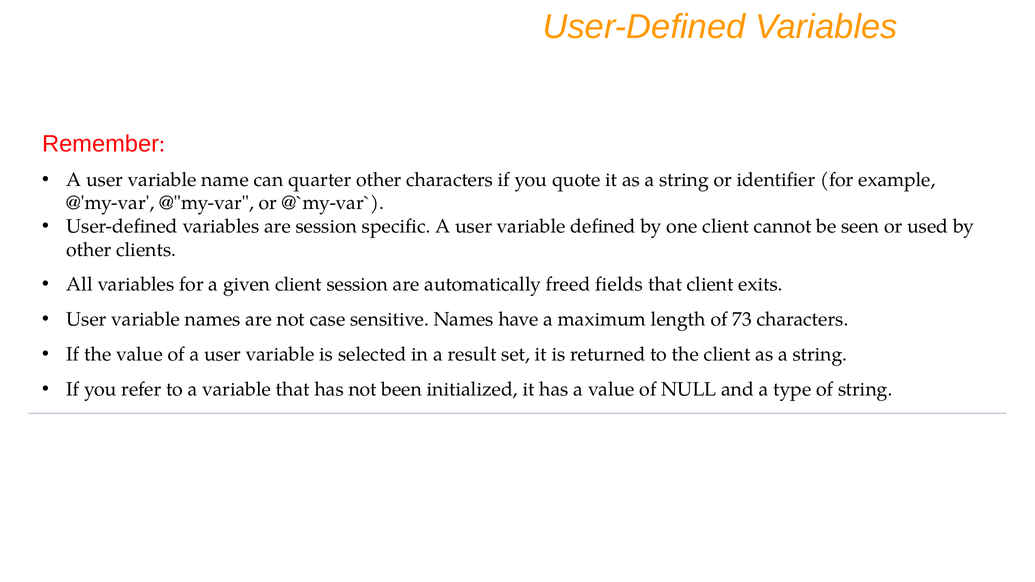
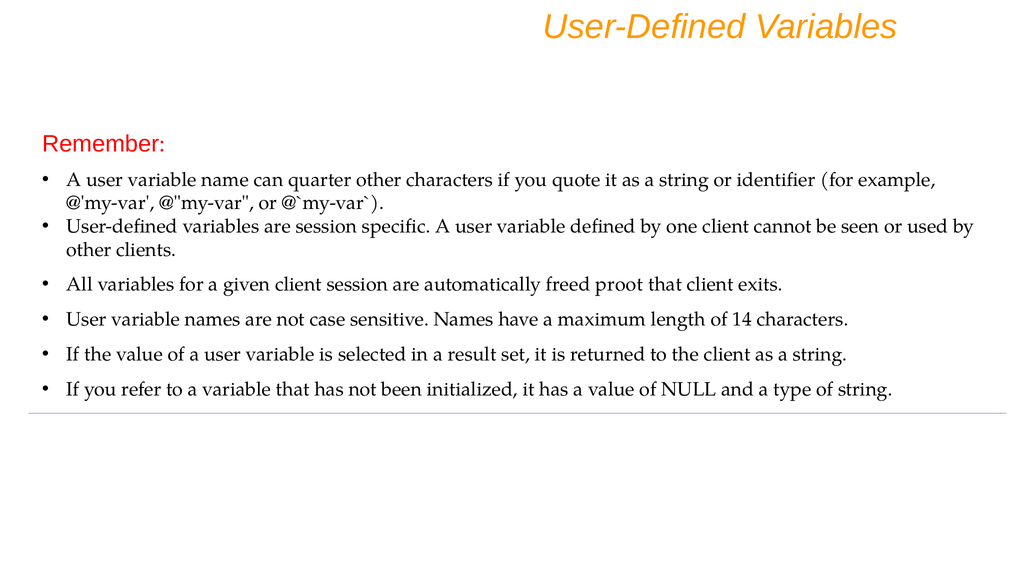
fields: fields -> proot (619, 285)
73: 73 -> 14 (742, 320)
